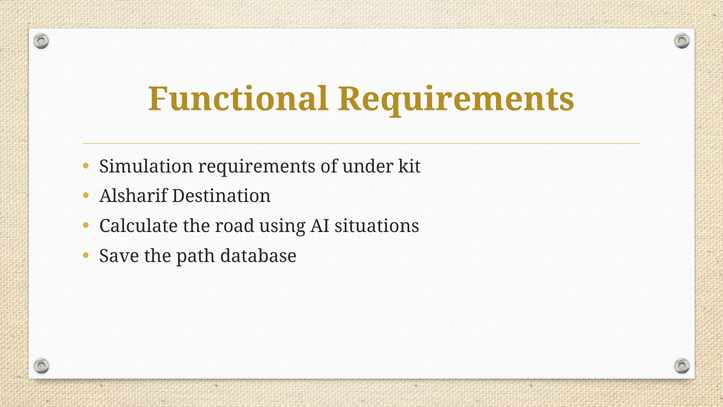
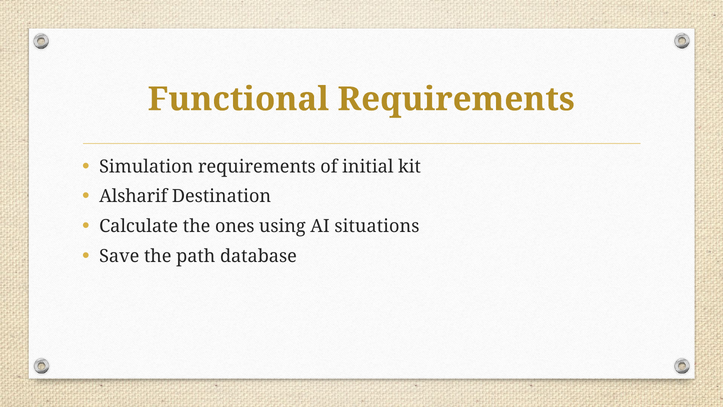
under: under -> initial (368, 166)
road: road -> ones (235, 226)
